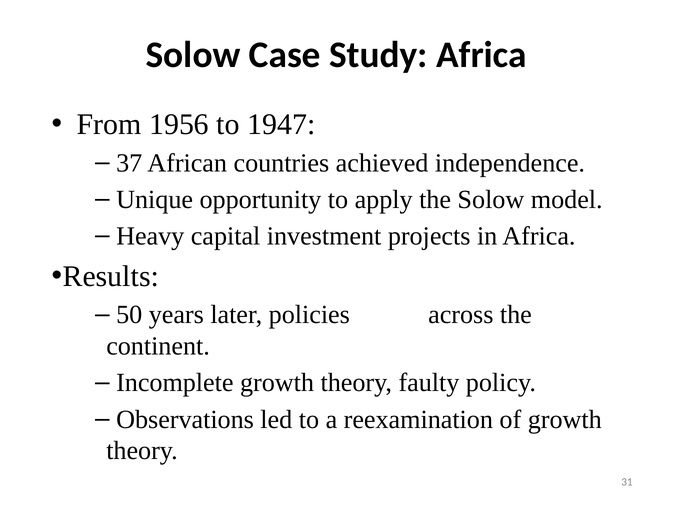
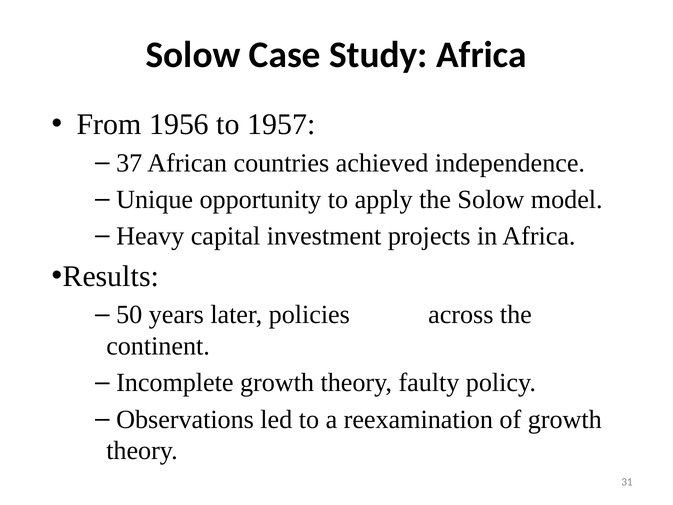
1947: 1947 -> 1957 (281, 124)
